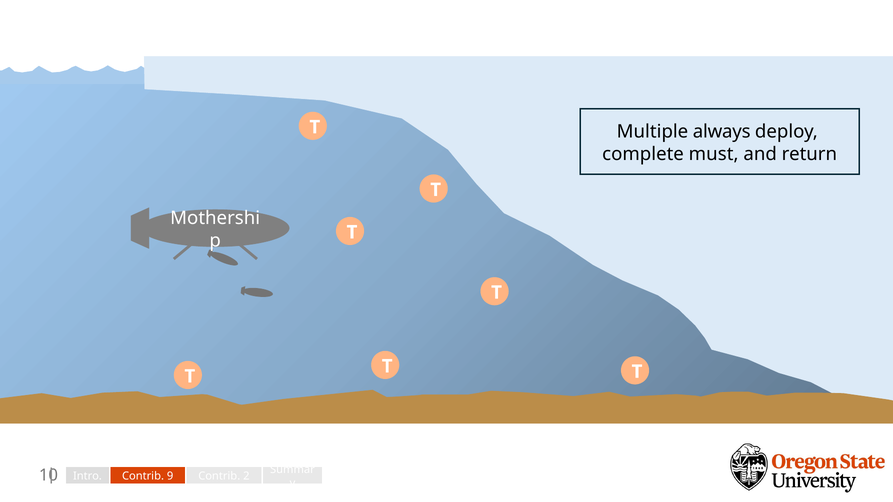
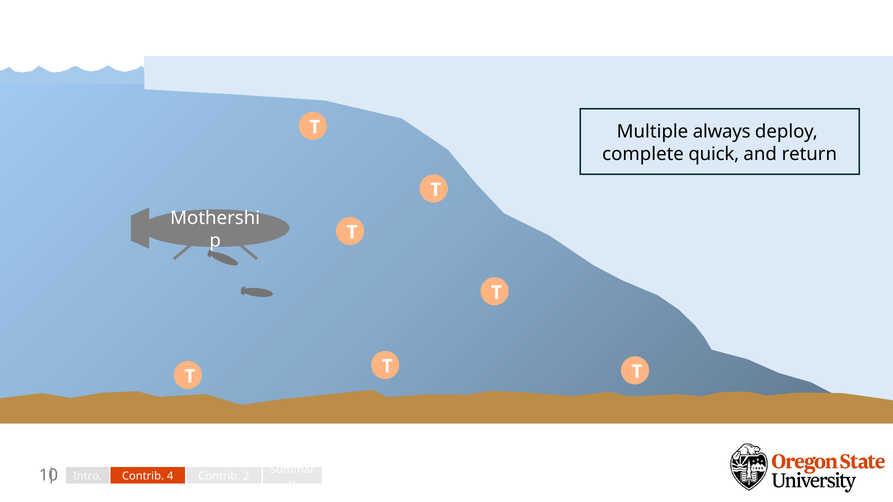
must: must -> quick (714, 154)
9: 9 -> 4 (170, 476)
